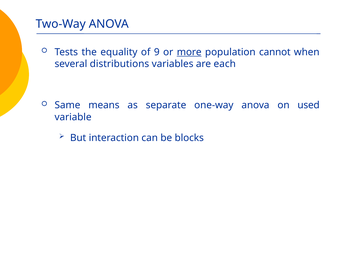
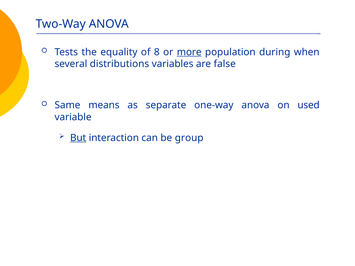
9: 9 -> 8 (157, 52)
cannot: cannot -> during (275, 52)
each: each -> false (225, 64)
But underline: none -> present (78, 138)
blocks: blocks -> group (189, 138)
